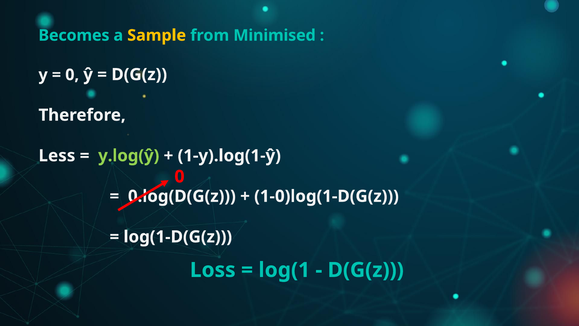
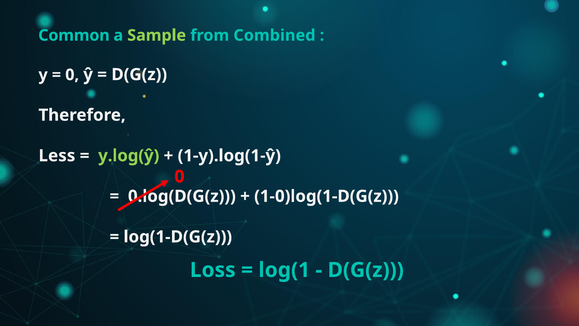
Becomes: Becomes -> Common (74, 35)
Sample colour: yellow -> light green (157, 35)
Minimised: Minimised -> Combined (274, 35)
